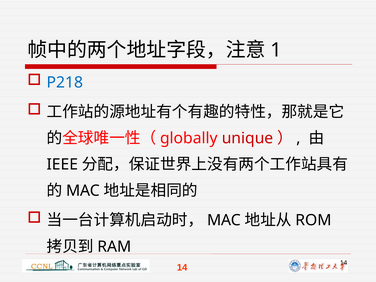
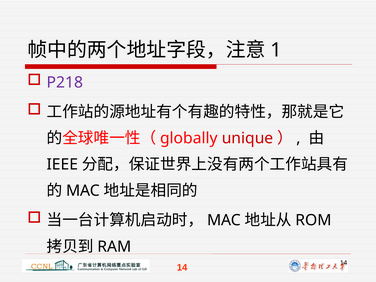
P218 colour: blue -> purple (65, 82)
